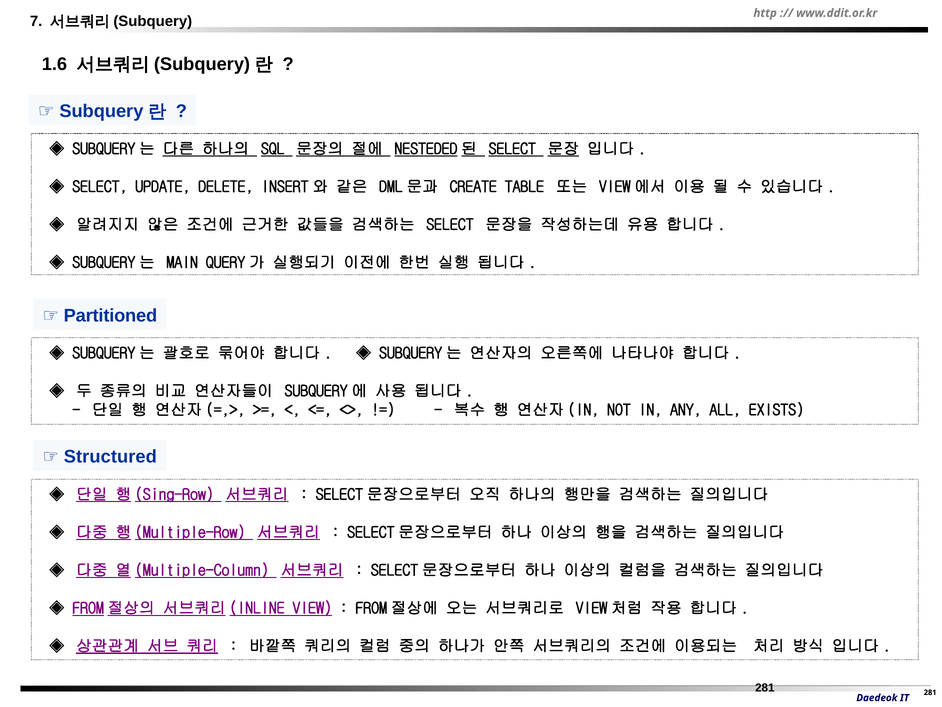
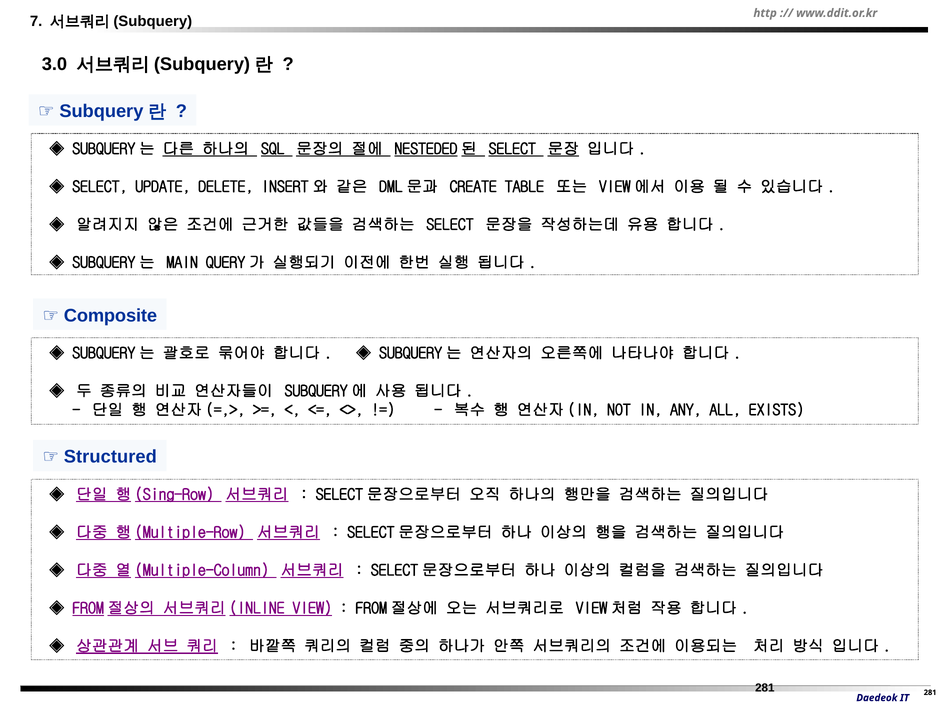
1.6: 1.6 -> 3.0 (54, 64)
Partitioned: Partitioned -> Composite (110, 315)
